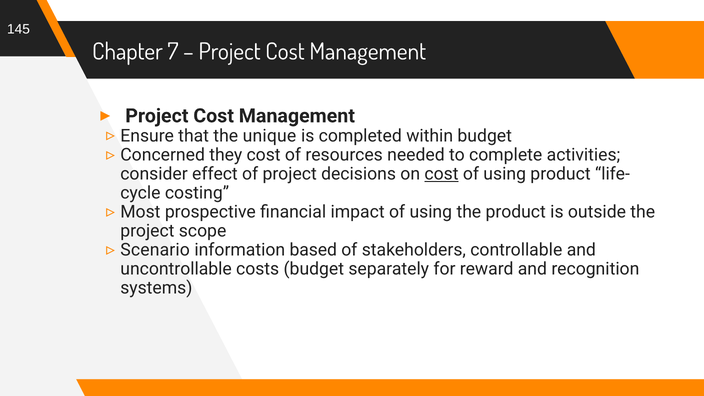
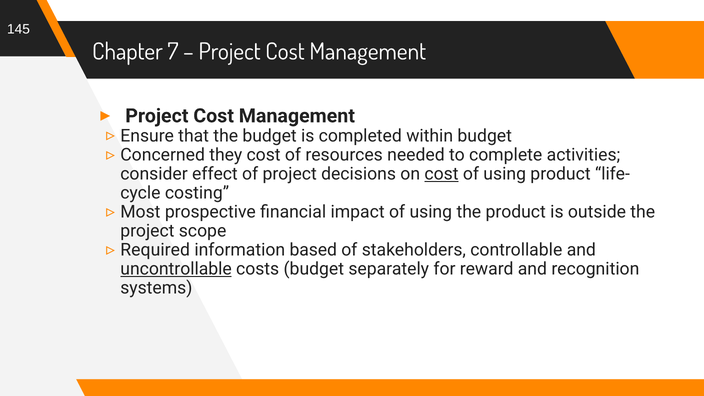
the unique: unique -> budget (270, 136)
Scenario: Scenario -> Required (155, 250)
uncontrollable underline: none -> present (176, 269)
